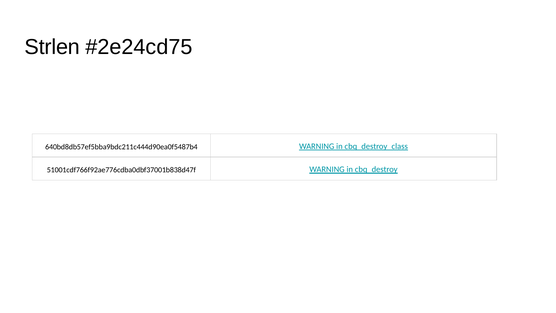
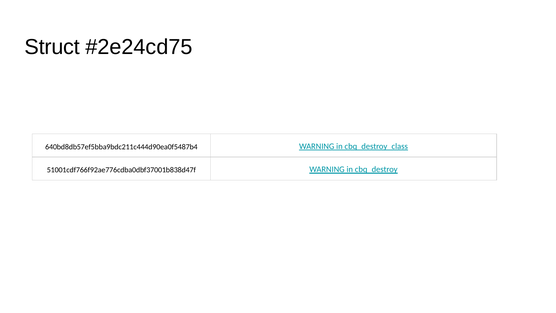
Strlen: Strlen -> Struct (52, 47)
